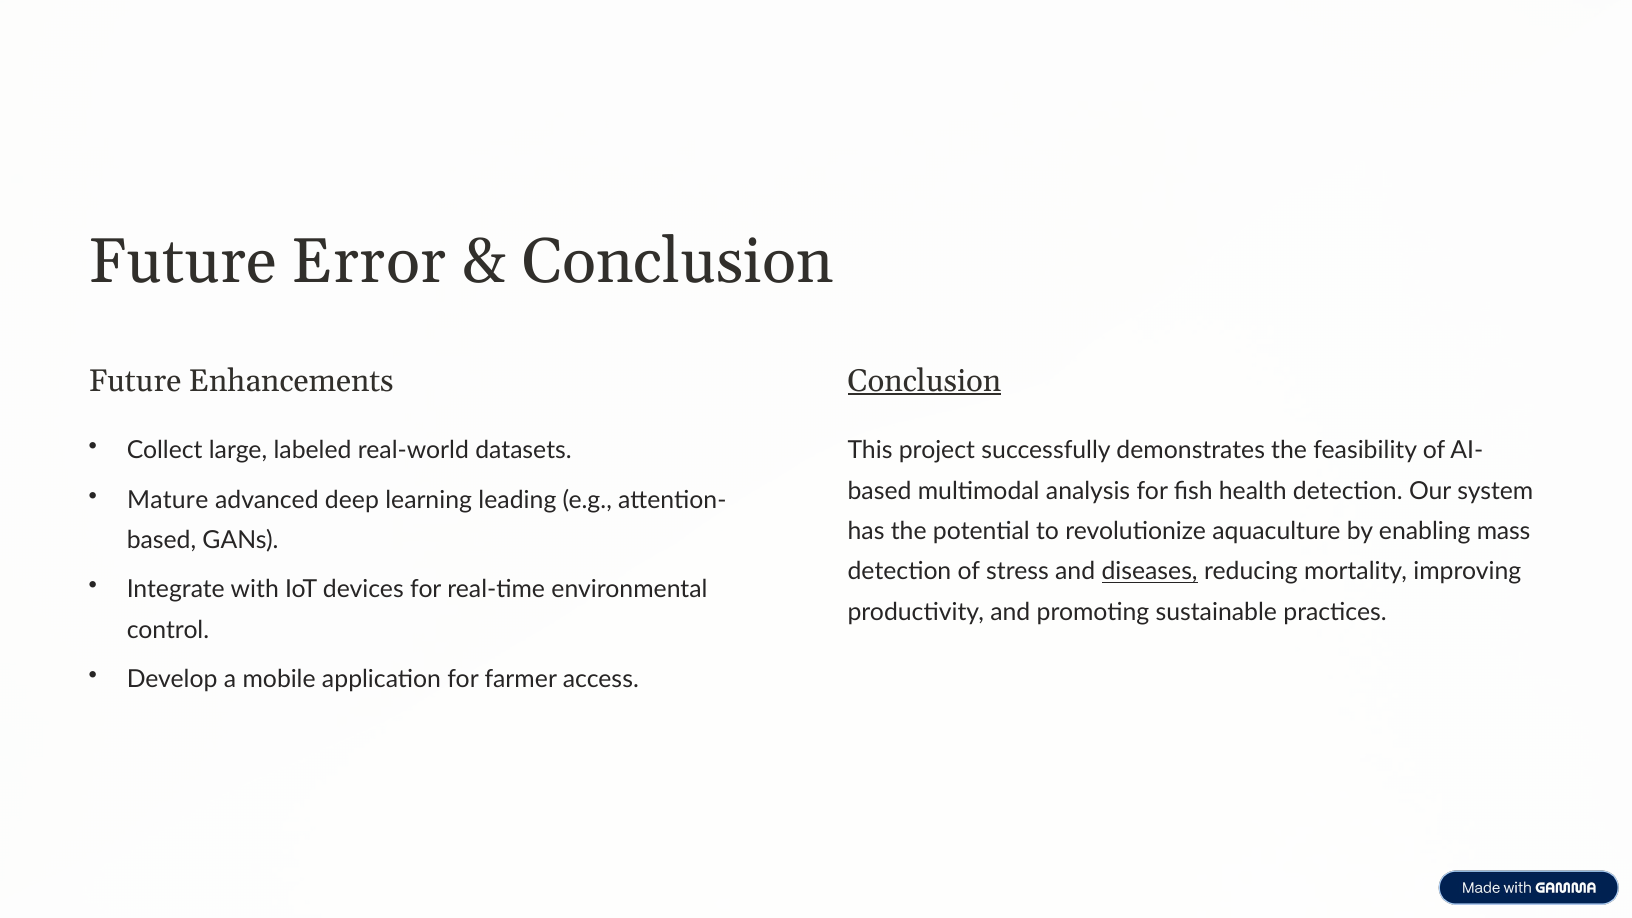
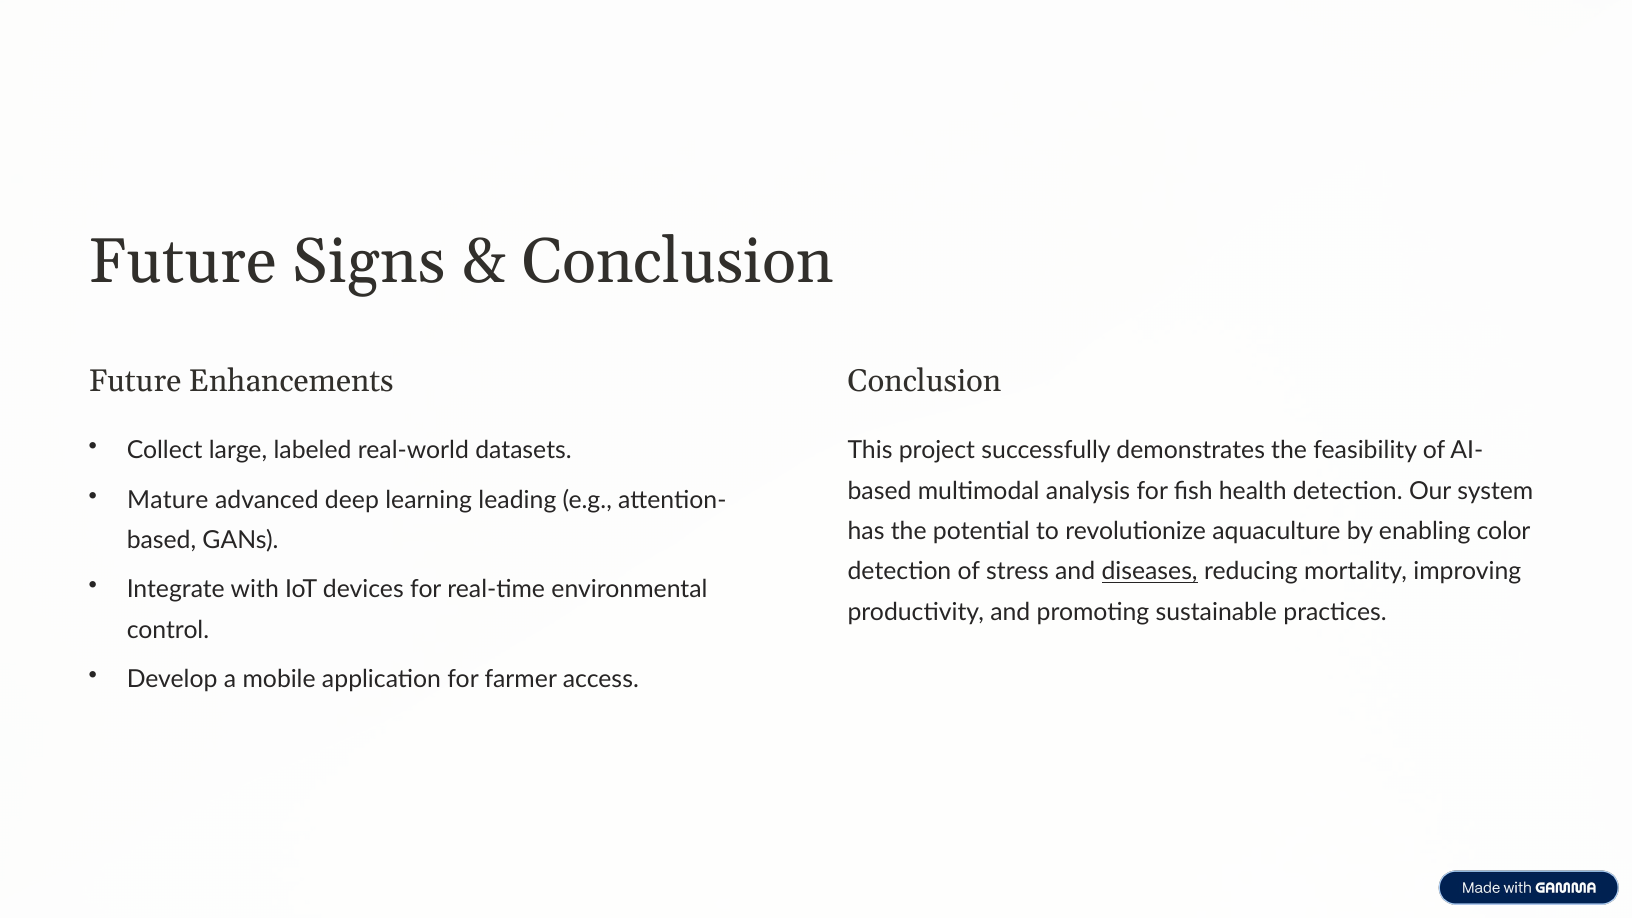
Error: Error -> Signs (369, 262)
Conclusion underline: present -> none (924, 381)
mass: mass -> color (1504, 531)
